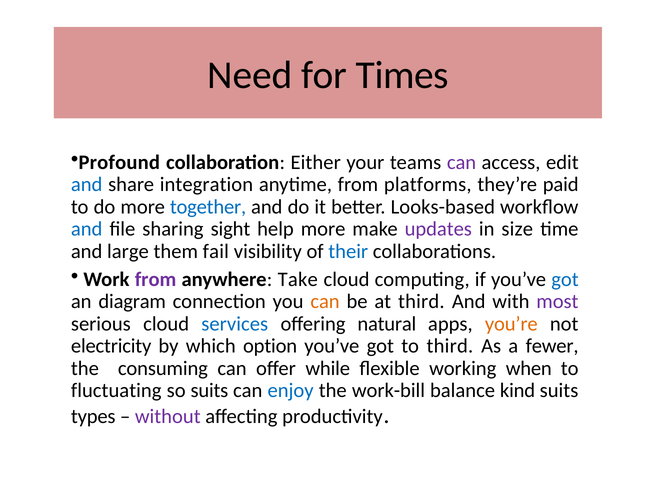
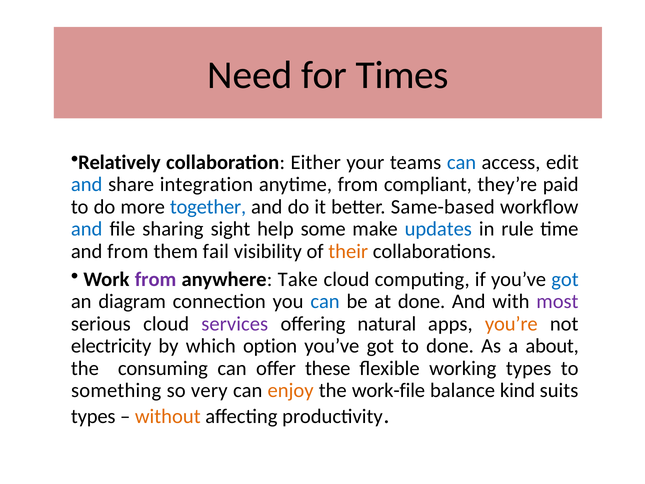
Profound: Profound -> Relatively (119, 162)
can colour: purple -> blue (462, 162)
platforms: platforms -> compliant (428, 184)
Looks-based: Looks-based -> Same-based (443, 207)
help more: more -> some (323, 229)
updates colour: purple -> blue (438, 229)
size: size -> rule (517, 229)
and large: large -> from (128, 251)
their colour: blue -> orange (348, 251)
can colour: orange -> blue (325, 301)
at third: third -> done (422, 301)
services colour: blue -> purple (235, 324)
to third: third -> done (450, 346)
fewer: fewer -> about (552, 346)
while: while -> these (328, 368)
working when: when -> types (529, 368)
fluctuating: fluctuating -> something (116, 390)
so suits: suits -> very (209, 390)
enjoy colour: blue -> orange (291, 390)
work-bill: work-bill -> work-file (388, 390)
without colour: purple -> orange (168, 416)
